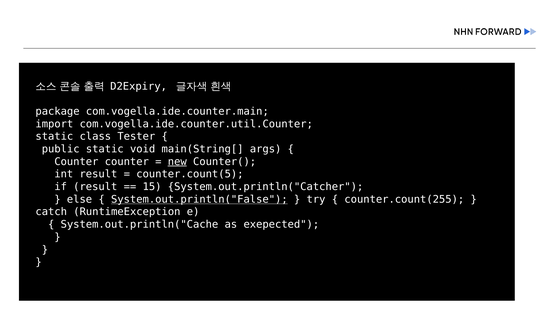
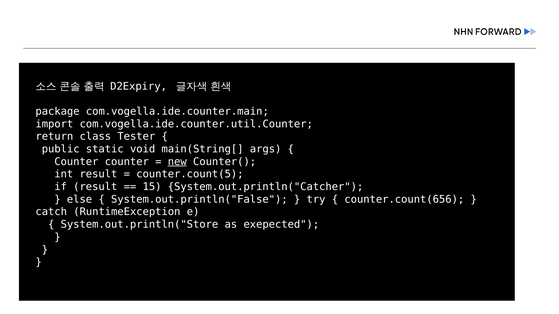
static: static -> return (54, 137)
System.out.println("False underline: present -> none (199, 200)
counter.count(255: counter.count(255 -> counter.count(656 (404, 200)
System.out.println("Cache: System.out.println("Cache -> System.out.println("Store (139, 225)
